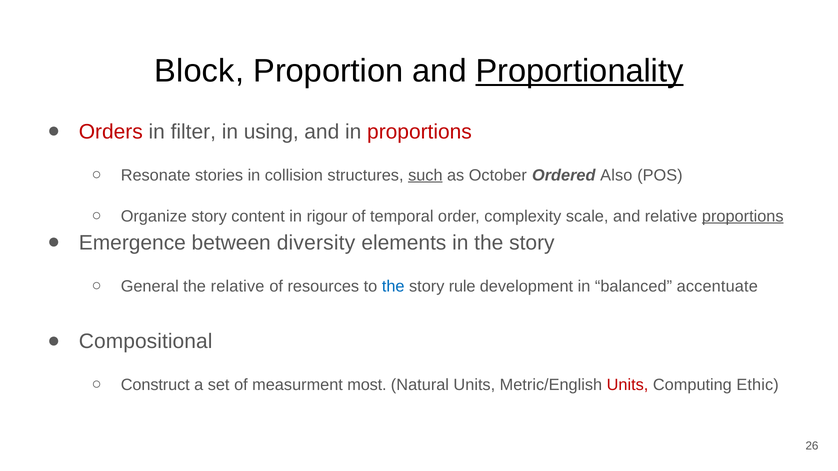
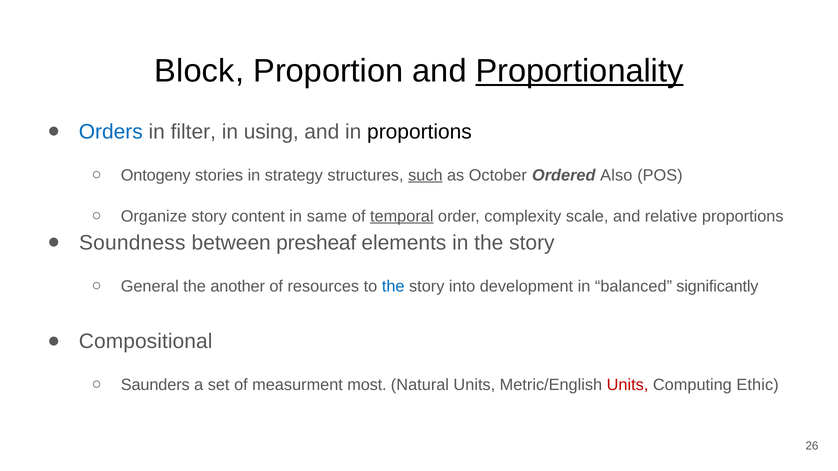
Orders colour: red -> blue (111, 132)
proportions colour: red -> black (419, 132)
Resonate: Resonate -> Ontogeny (156, 175)
collision: collision -> strategy (294, 175)
rigour: rigour -> same (327, 216)
temporal underline: none -> present (402, 216)
proportions underline: present -> none (743, 216)
Emergence: Emergence -> Soundness (132, 243)
diversity: diversity -> presheaf (316, 243)
the relative: relative -> another (238, 286)
rule: rule -> into (462, 286)
accentuate: accentuate -> significantly (717, 286)
Construct: Construct -> Saunders (155, 385)
